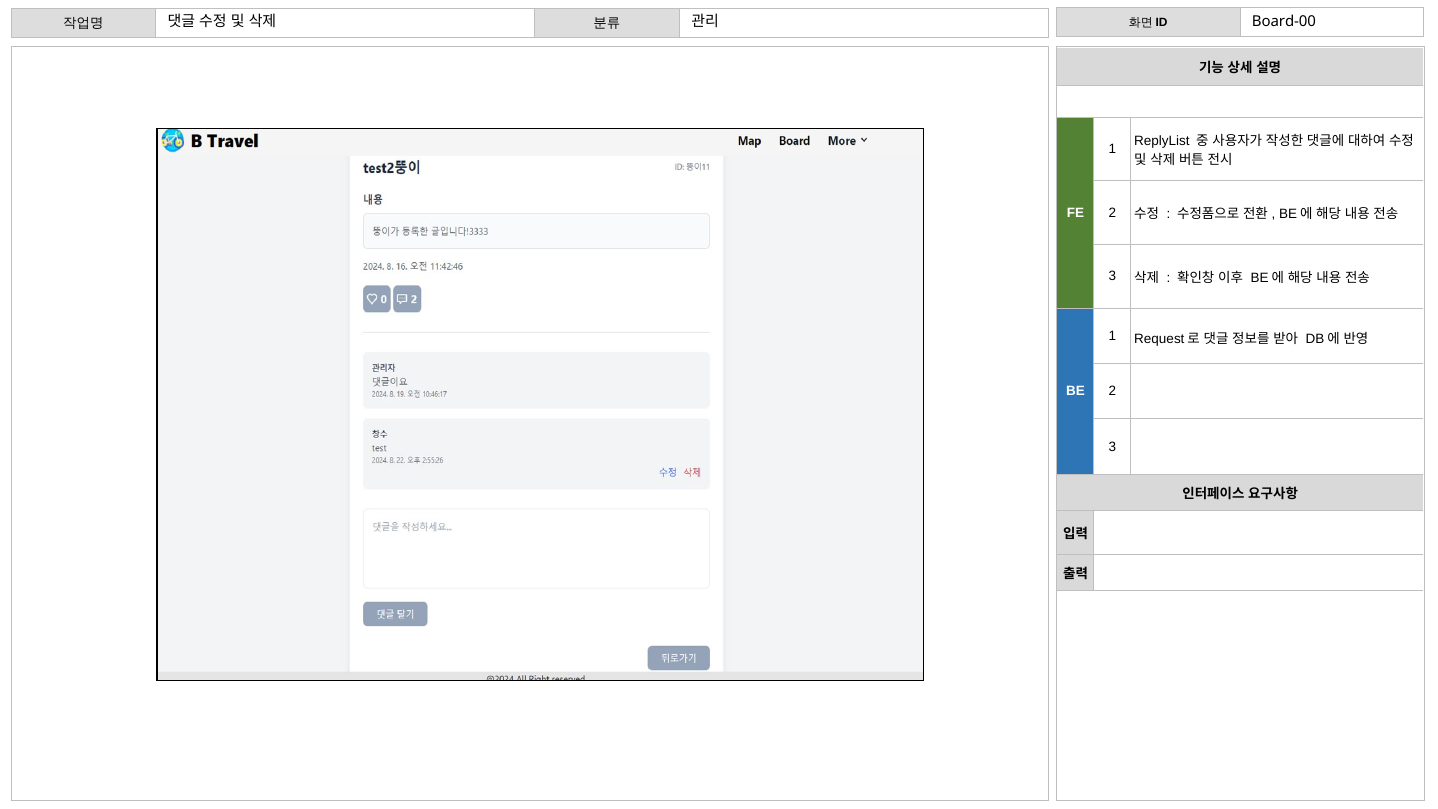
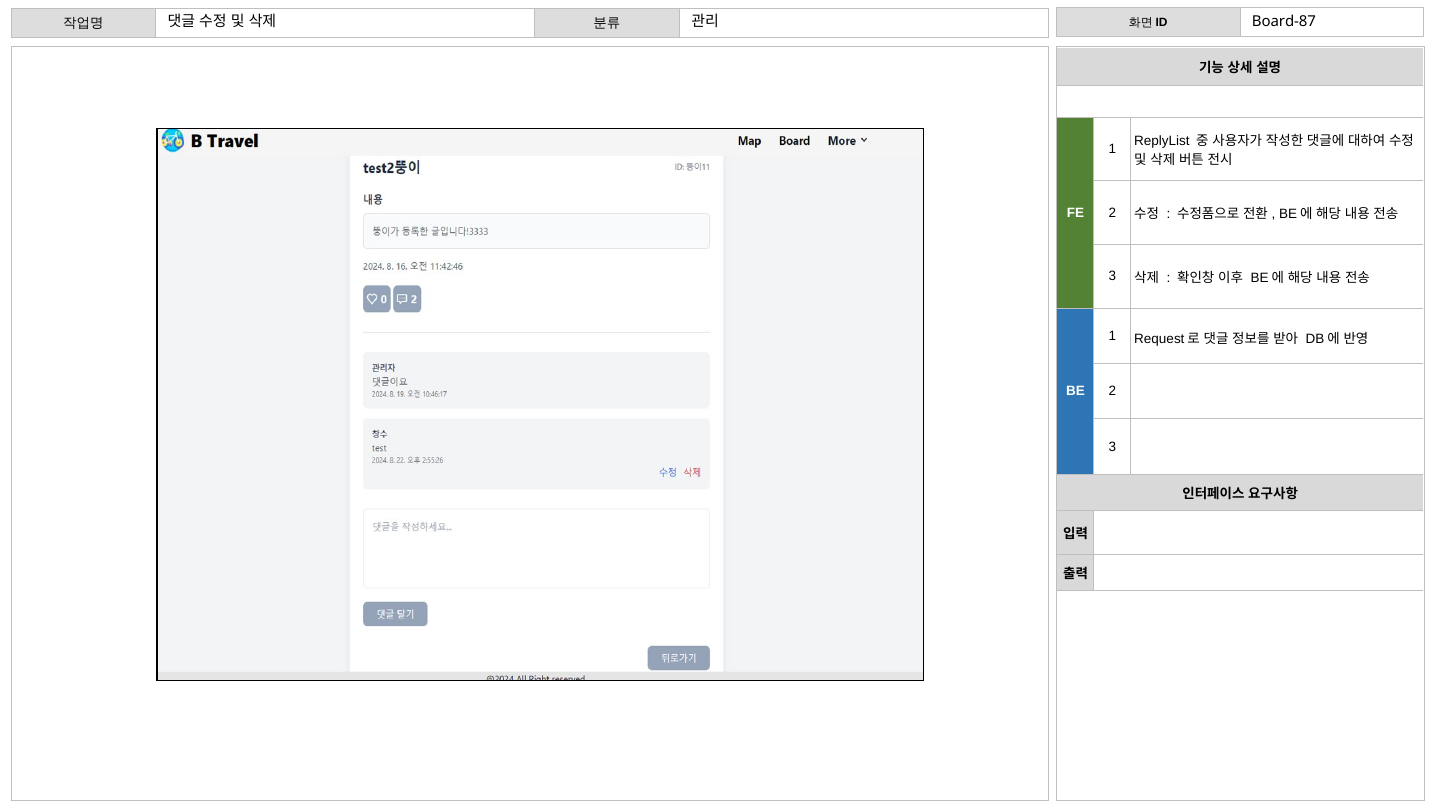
Board-00: Board-00 -> Board-87 (1284, 22)
